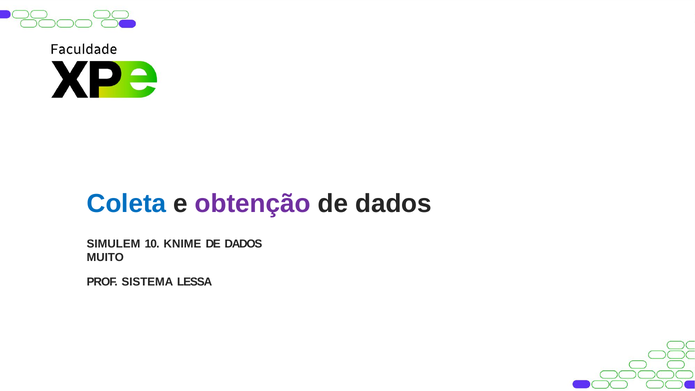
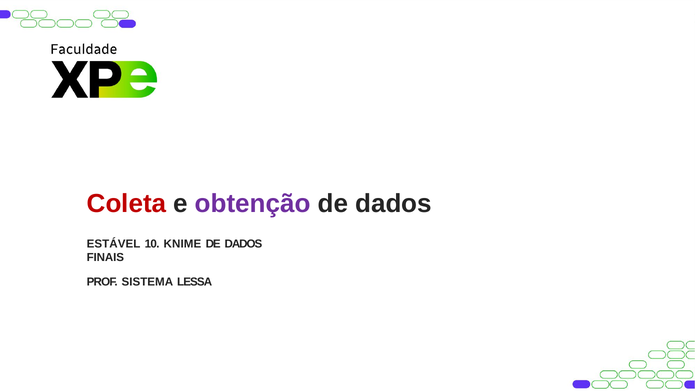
Coleta colour: blue -> red (126, 204)
SIMULEM: SIMULEM -> ESTÁVEL (114, 244)
MUITO: MUITO -> FINAIS (105, 258)
